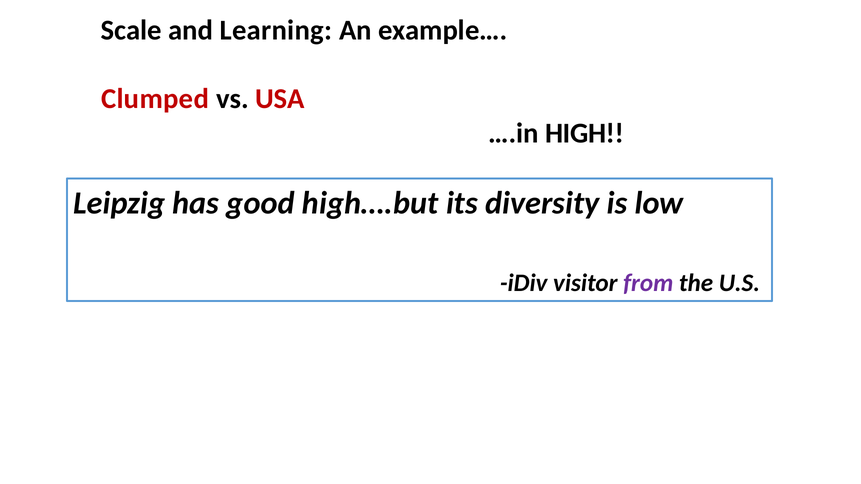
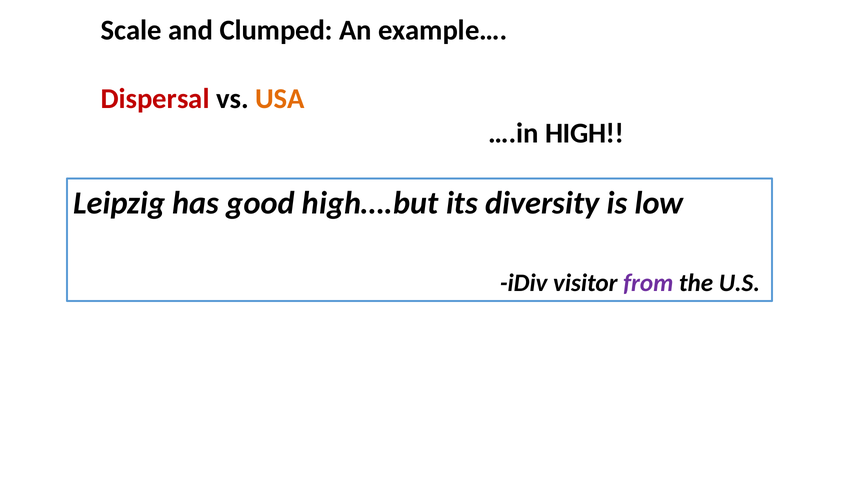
Learning: Learning -> Clumped (276, 30)
Clumped: Clumped -> Dispersal (155, 99)
USA colour: red -> orange (280, 99)
